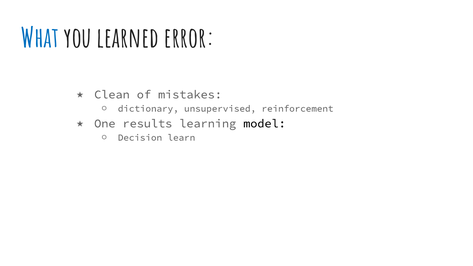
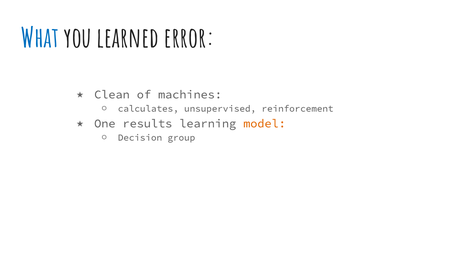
mistakes: mistakes -> machines (190, 95)
dictionary: dictionary -> calculates (148, 109)
model colour: black -> orange (264, 124)
learn: learn -> group (181, 138)
